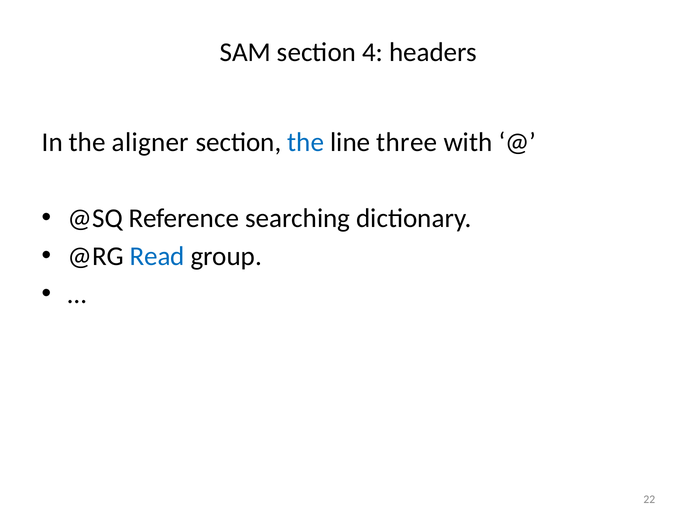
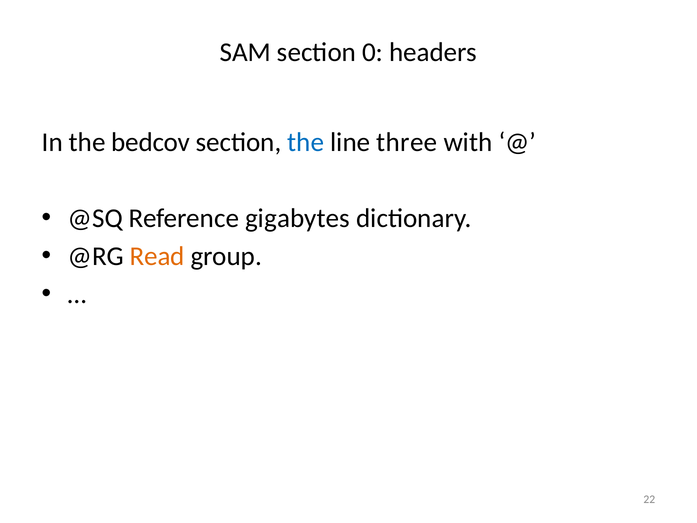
4: 4 -> 0 (373, 52)
aligner: aligner -> bedcov (151, 142)
searching: searching -> gigabytes (298, 218)
Read colour: blue -> orange (157, 256)
